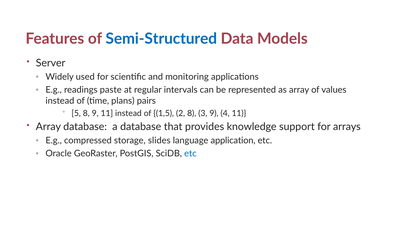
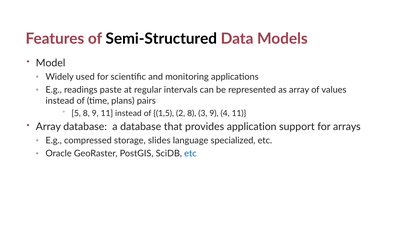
Semi-Structured colour: blue -> black (161, 39)
Server: Server -> Model (51, 63)
knowledge: knowledge -> application (252, 127)
application: application -> specialized (233, 141)
